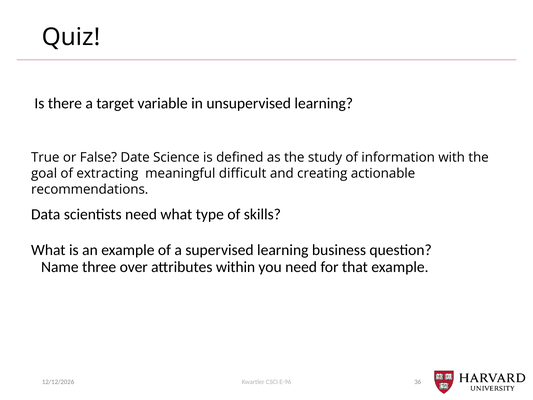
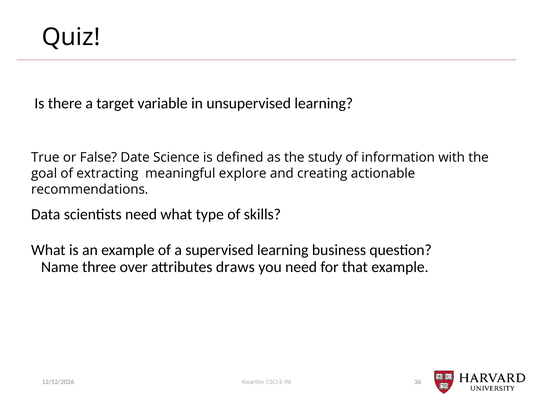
difficult: difficult -> explore (243, 173)
within: within -> draws (235, 267)
